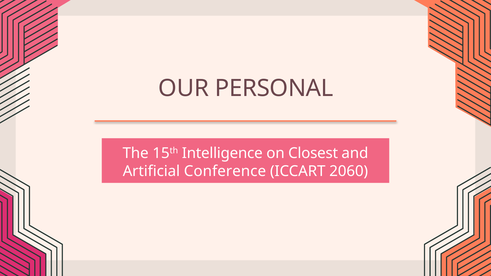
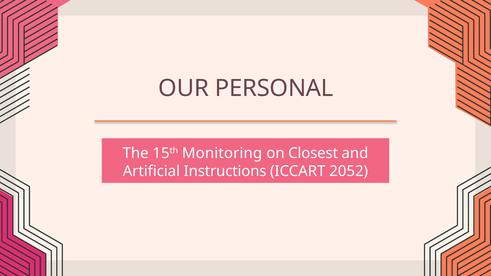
Intelligence: Intelligence -> Monitoring (222, 153)
Conference: Conference -> Instructions (225, 171)
2060: 2060 -> 2052 (349, 171)
